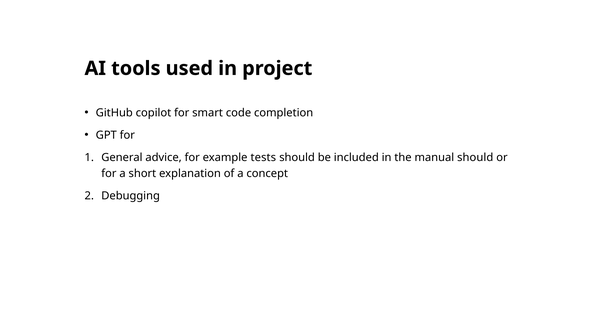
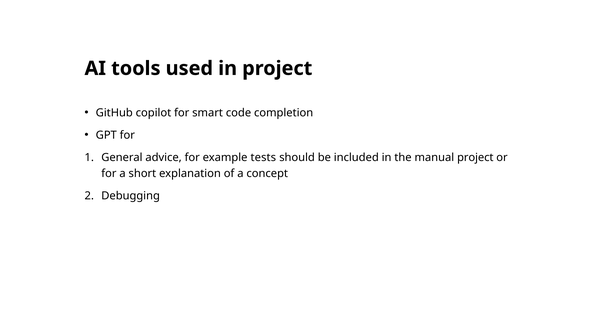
manual should: should -> project (475, 158)
